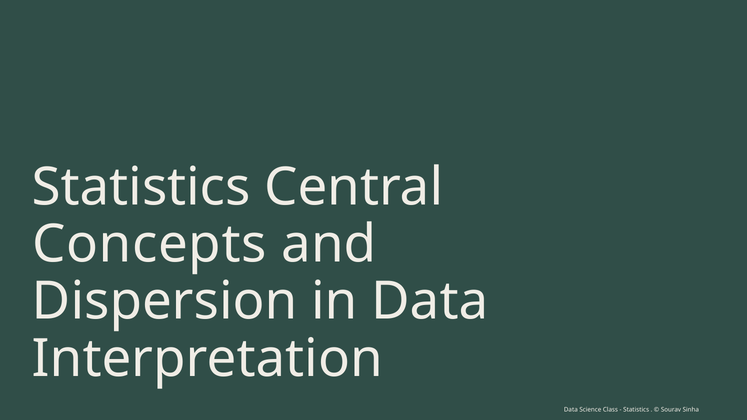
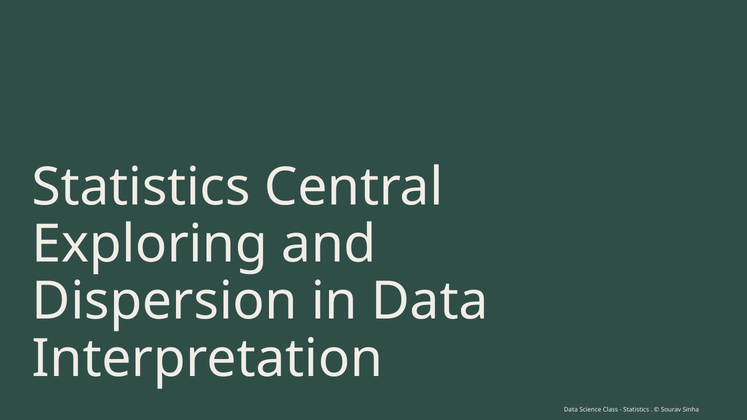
Concepts: Concepts -> Exploring (150, 244)
